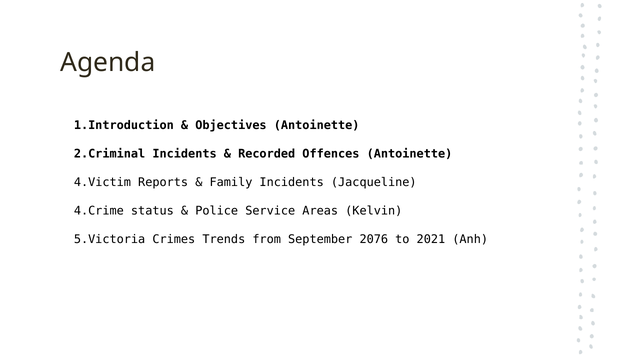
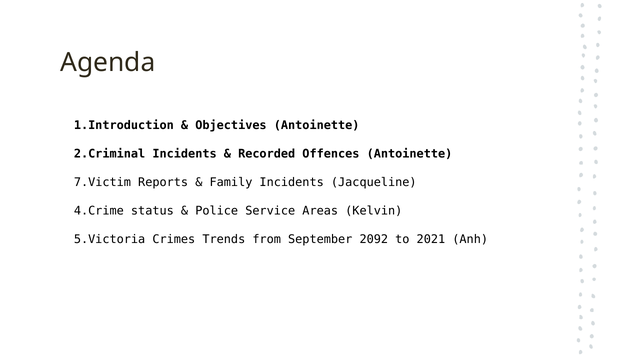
4.Victim: 4.Victim -> 7.Victim (102, 183)
2076: 2076 -> 2092 (374, 240)
